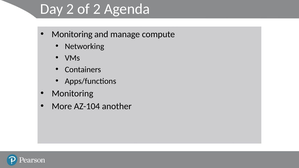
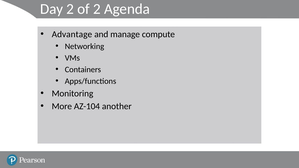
Monitoring: Monitoring -> Advantage (72, 34)
